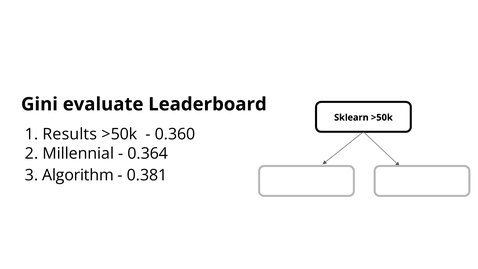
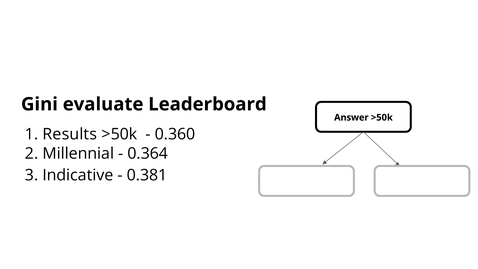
Sklearn: Sklearn -> Answer (351, 117)
Algorithm: Algorithm -> Indicative (78, 175)
